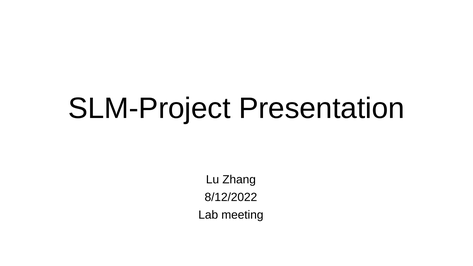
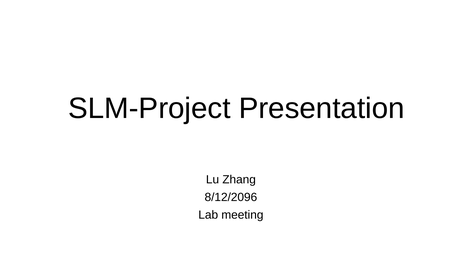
8/12/2022: 8/12/2022 -> 8/12/2096 (231, 197)
